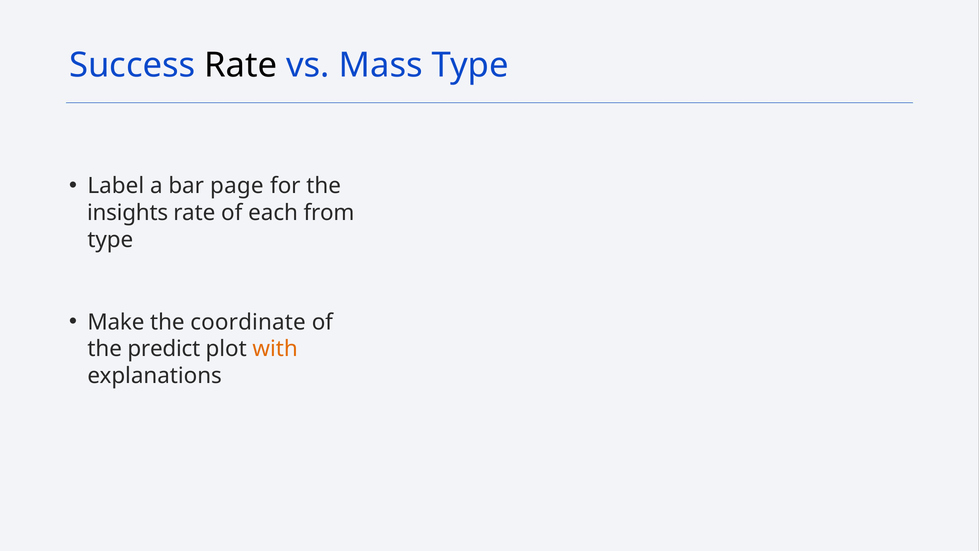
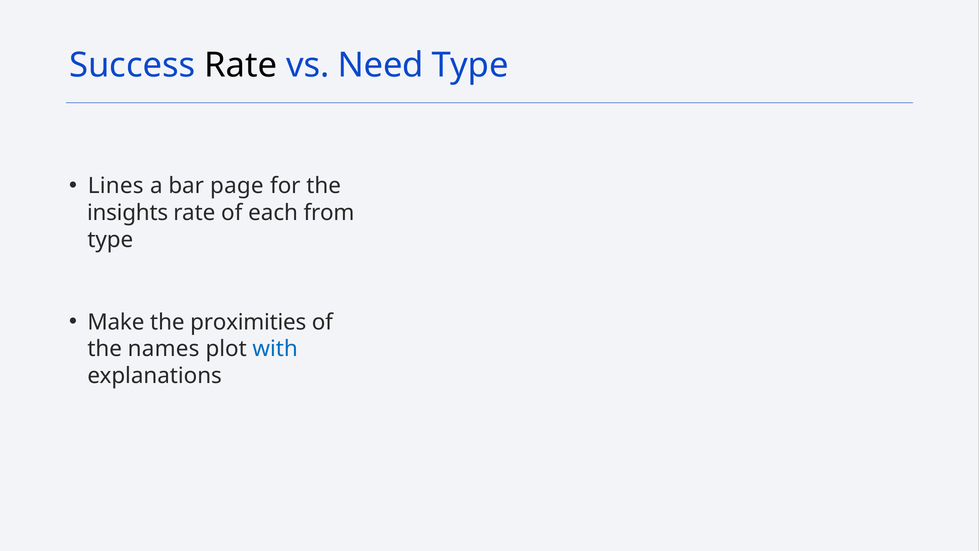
Mass: Mass -> Need (381, 65)
Label: Label -> Lines (116, 186)
coordinate: coordinate -> proximities (248, 322)
predict: predict -> names (164, 349)
with colour: orange -> blue (275, 349)
